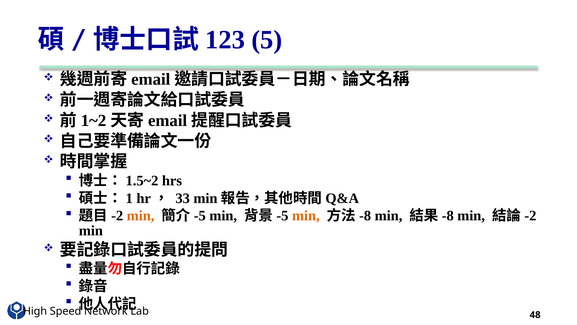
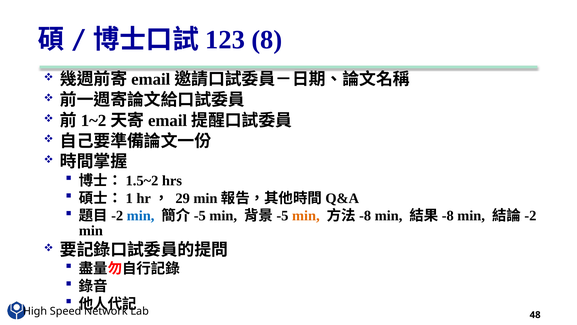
5: 5 -> 8 (267, 40)
33: 33 -> 29 (183, 198)
min colour: orange -> blue (141, 216)
